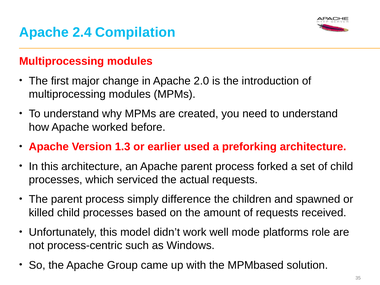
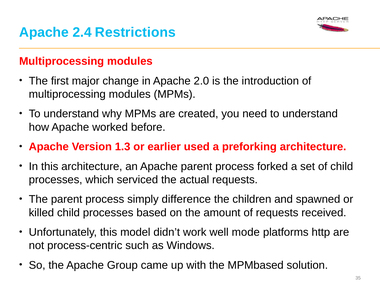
Compilation: Compilation -> Restrictions (135, 32)
role: role -> http (321, 232)
